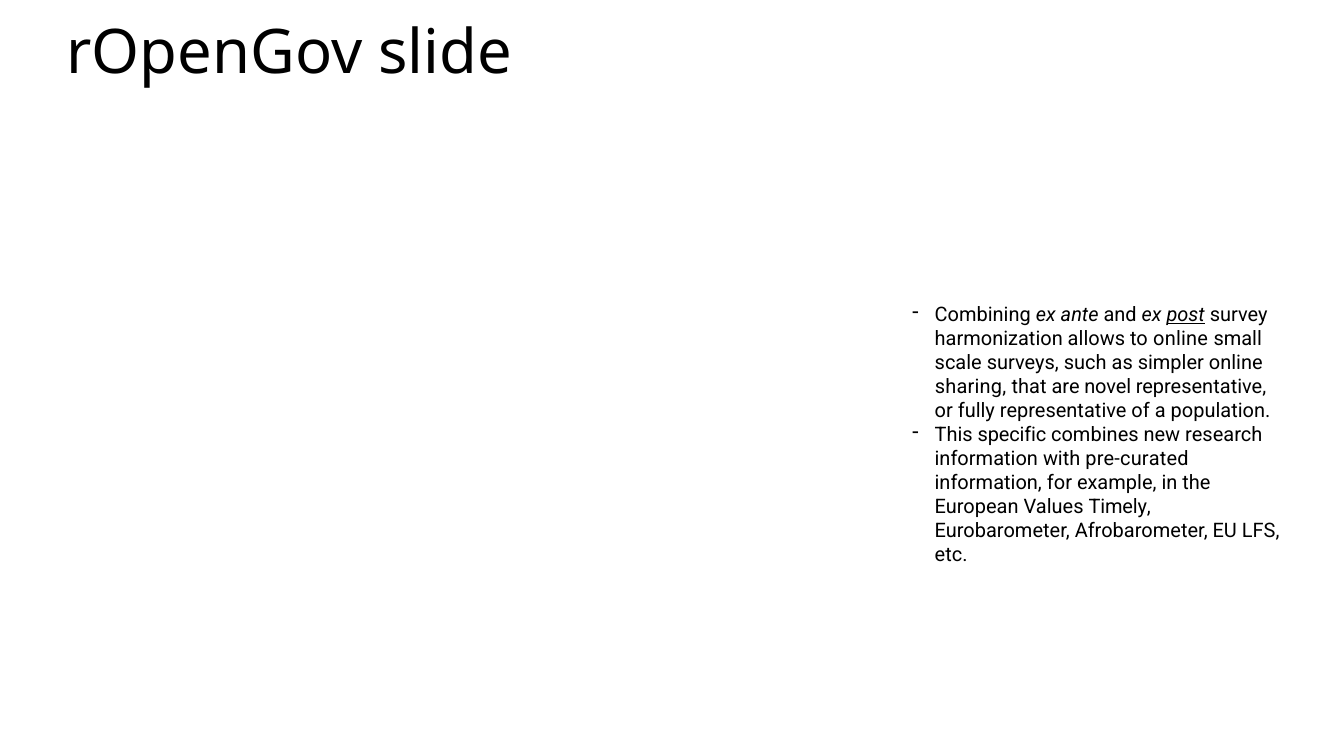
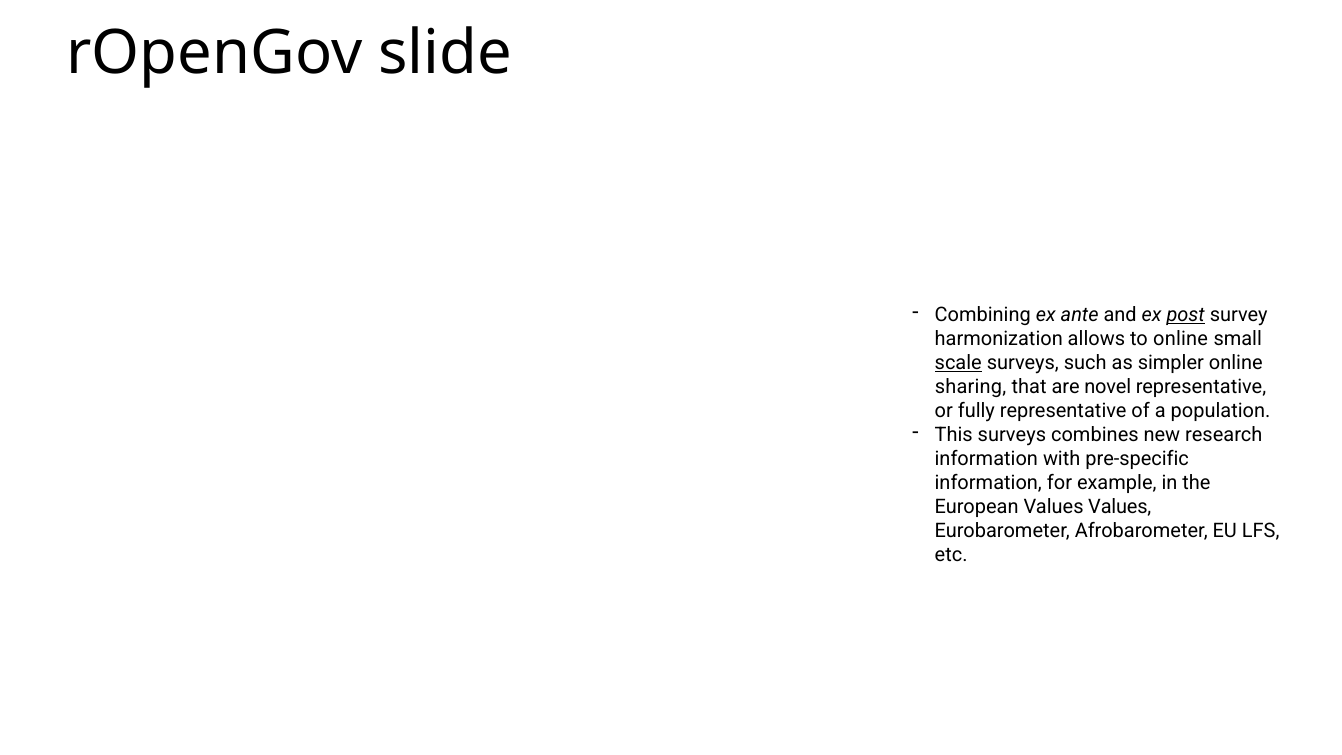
scale underline: none -> present (958, 363)
This specific: specific -> surveys (1012, 435)
pre-curated: pre-curated -> pre-specific (1137, 459)
Values Timely: Timely -> Values (1120, 507)
